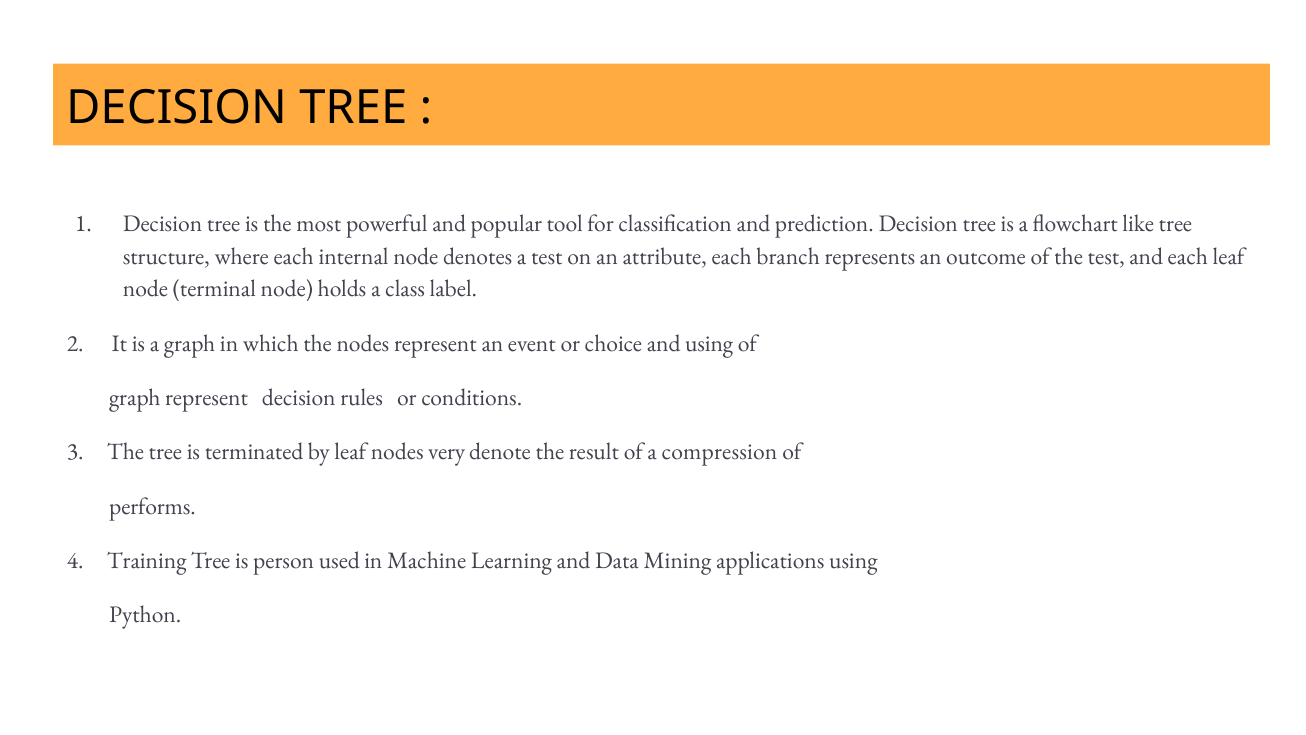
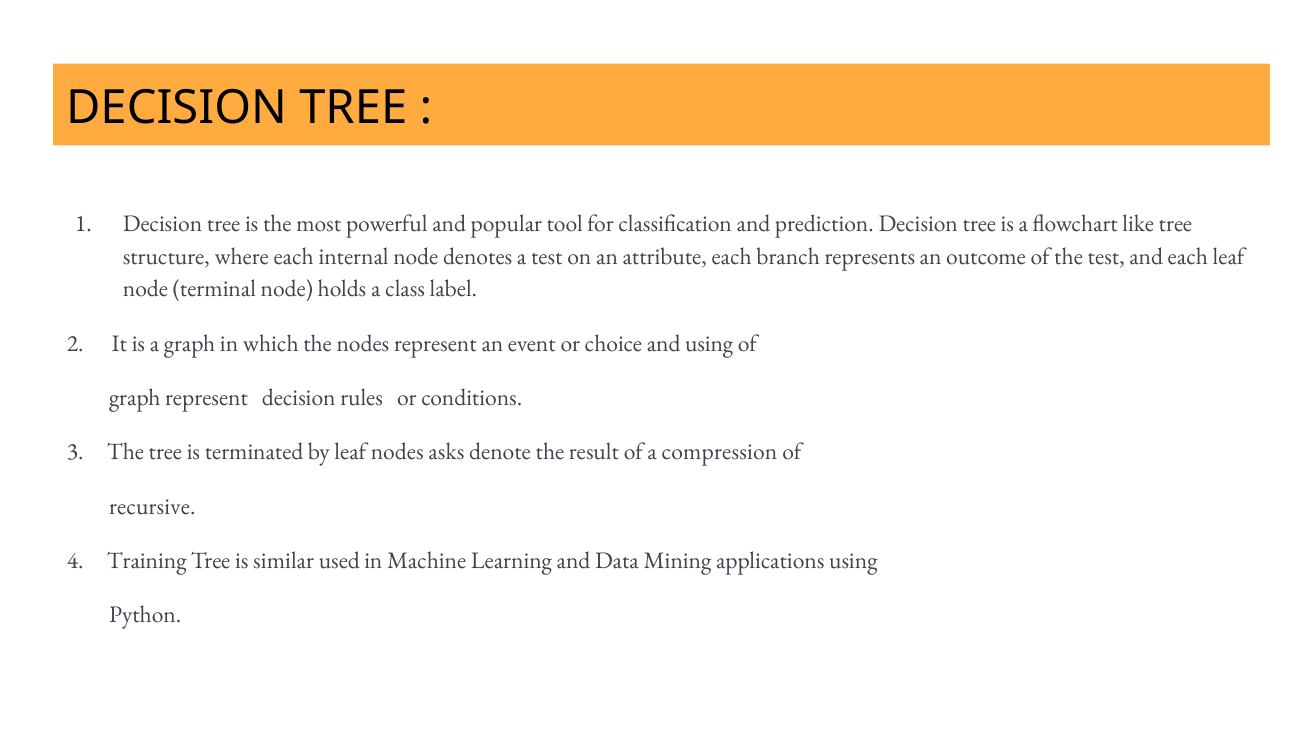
very: very -> asks (446, 452)
performs: performs -> recursive (152, 506)
person: person -> similar (284, 561)
